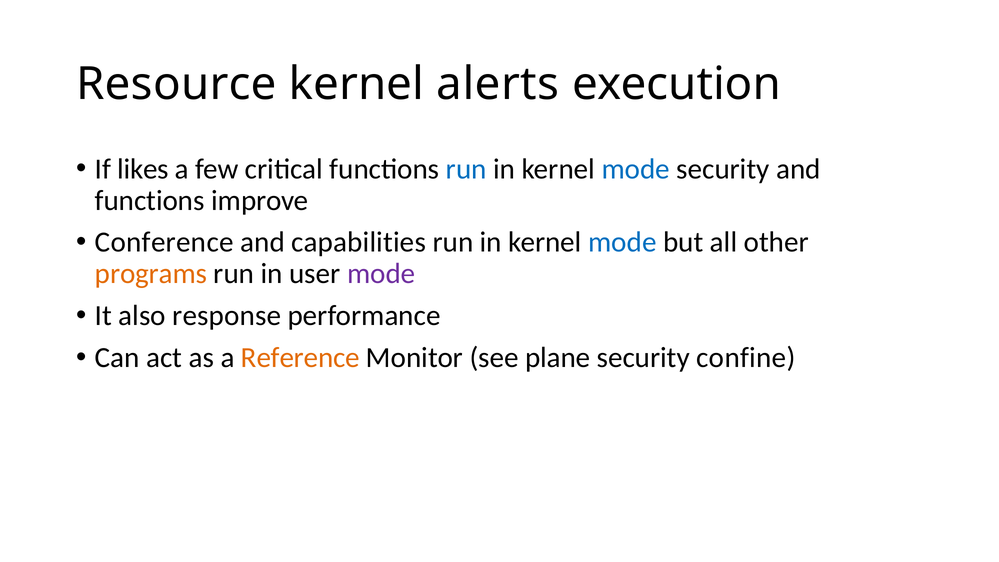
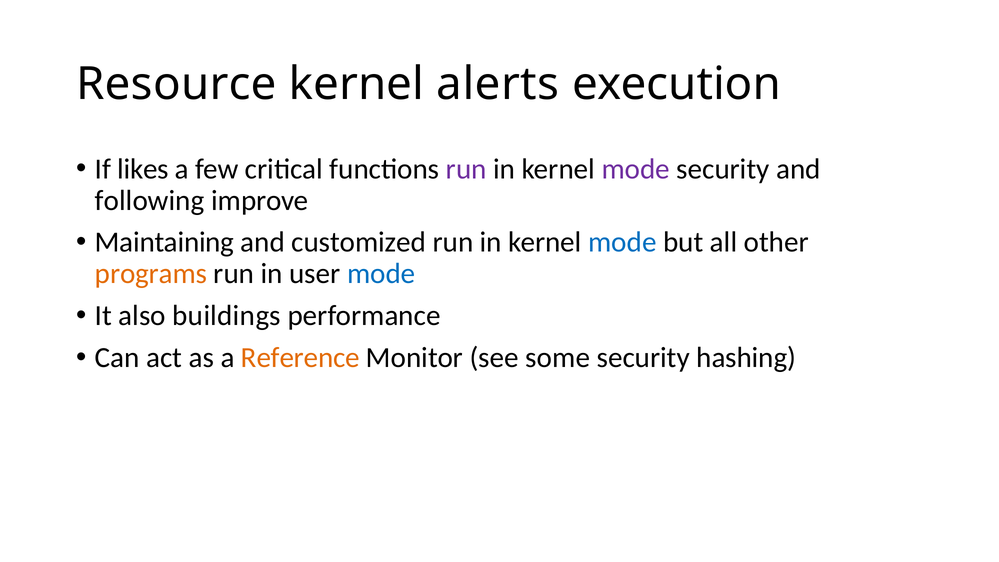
run colour: blue -> purple (466, 169)
mode colour: blue -> purple (636, 169)
functions: functions -> following (150, 200)
Conference: Conference -> Maintaining (165, 242)
capabilities: capabilities -> customized (359, 242)
mode colour: purple -> blue (381, 274)
response: response -> buildings (227, 316)
plane: plane -> some (558, 358)
confine: confine -> hashing (746, 358)
